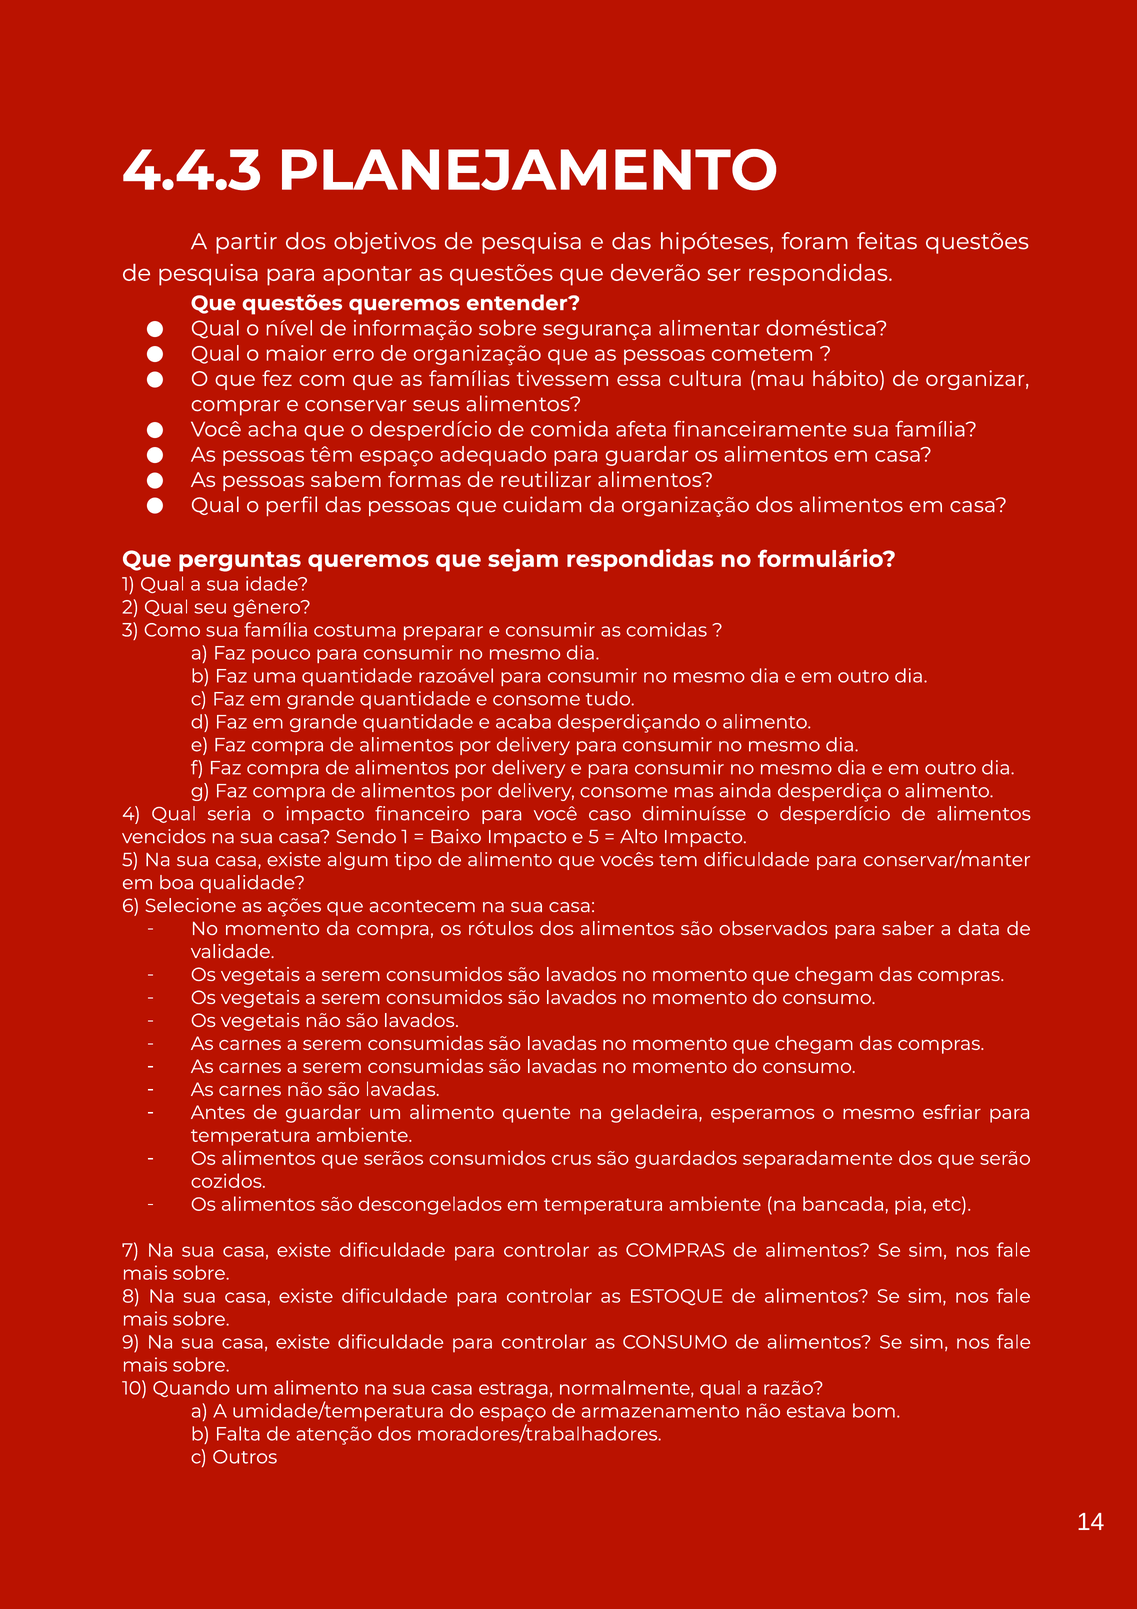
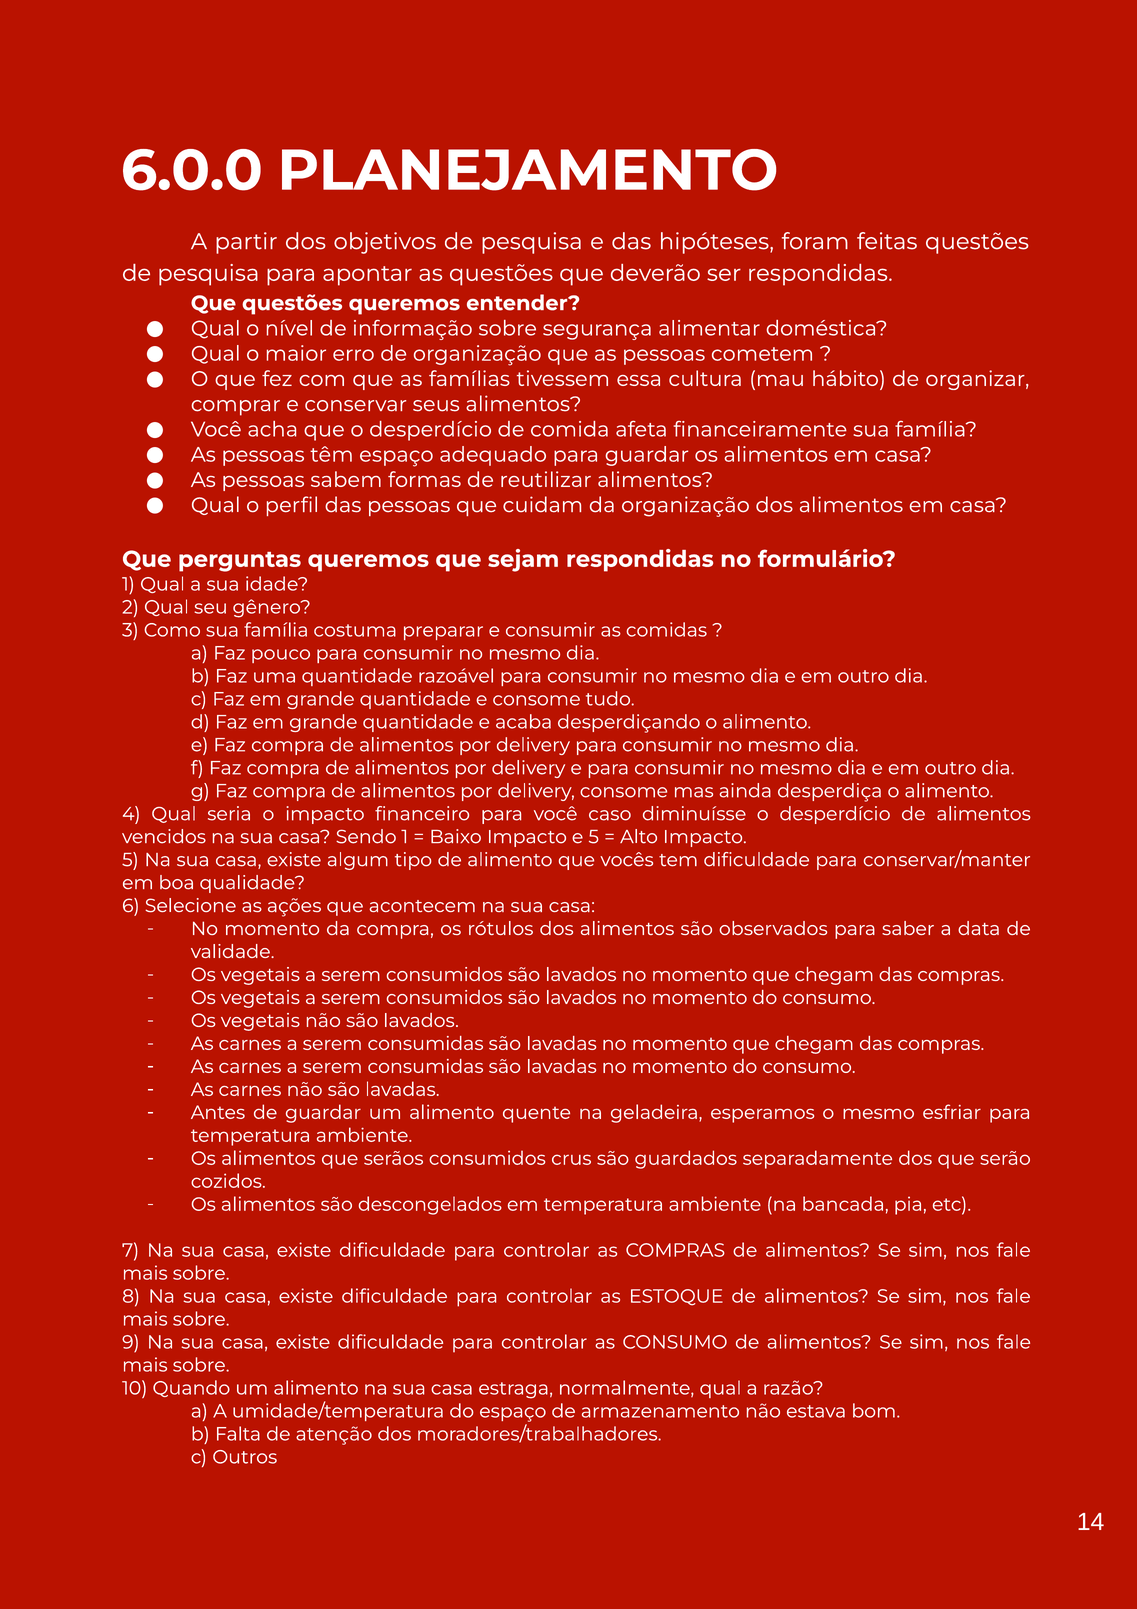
4.4.3: 4.4.3 -> 6.0.0 (192, 171)
